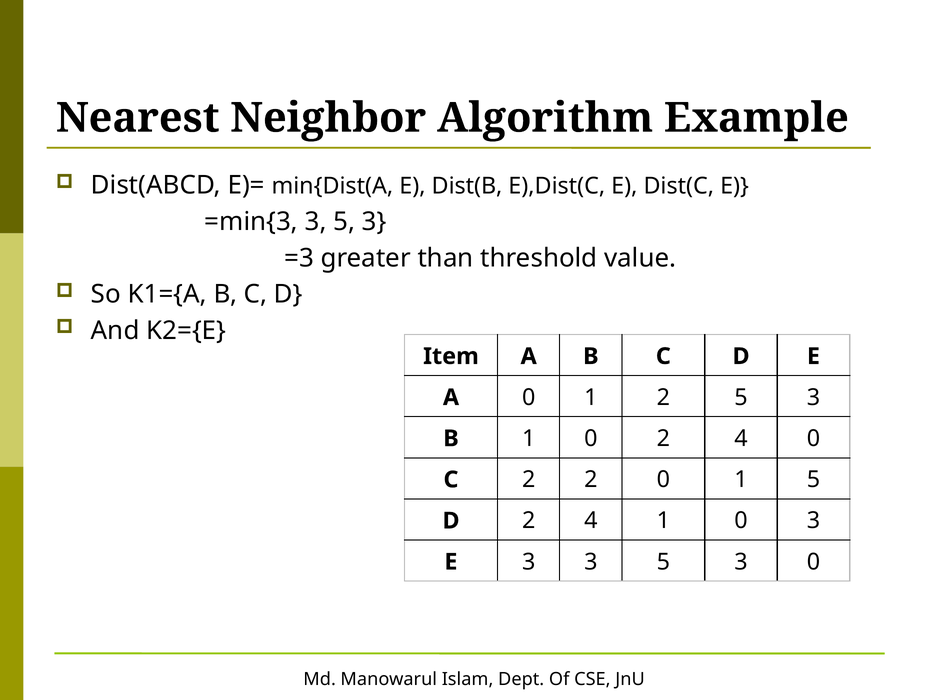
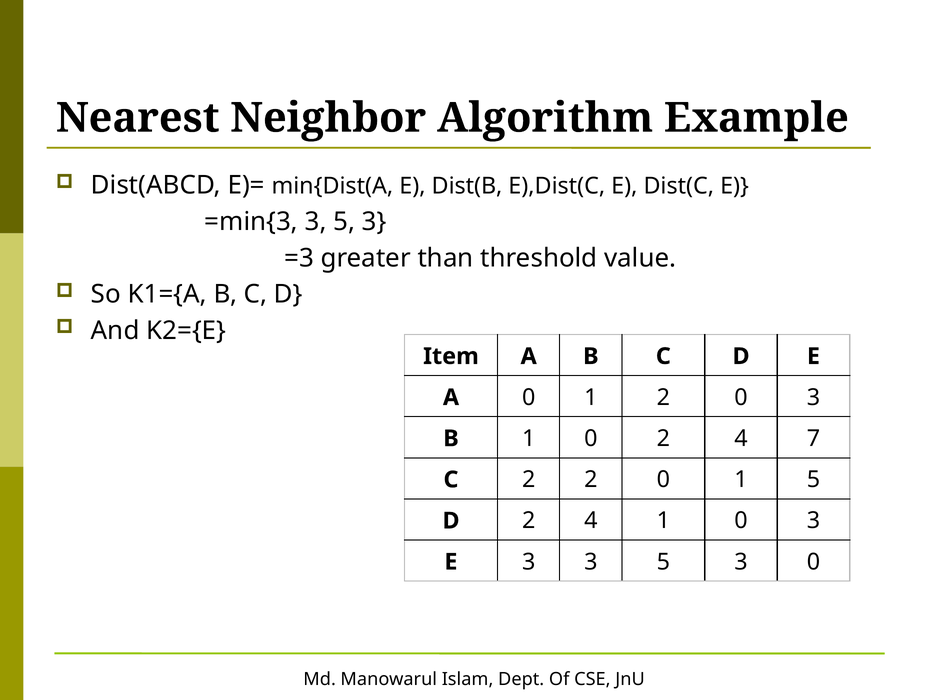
1 2 5: 5 -> 0 (741, 397)
4 0: 0 -> 7 (814, 438)
